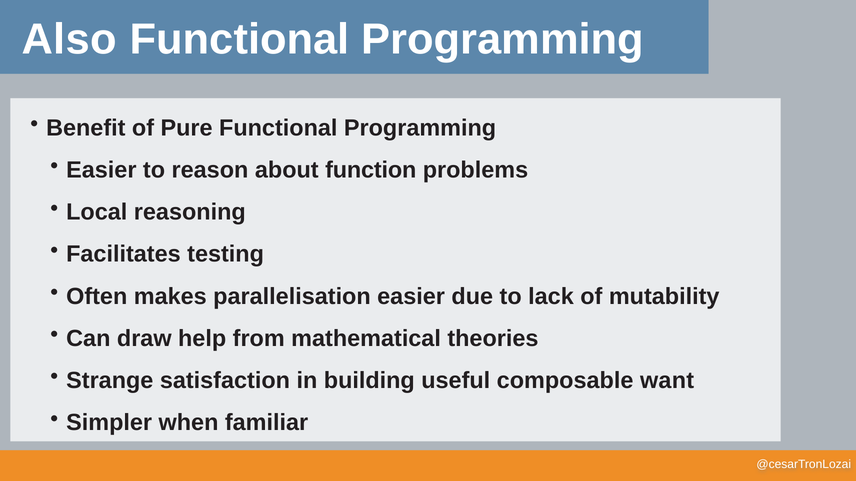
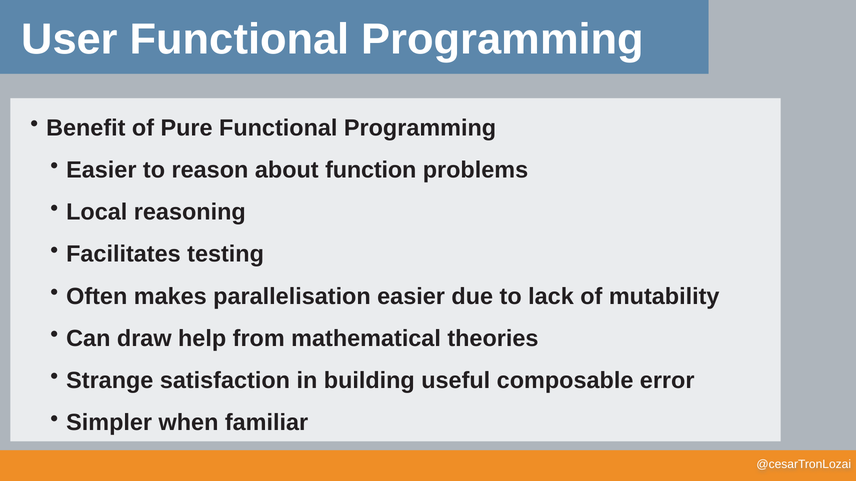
Also: Also -> User (70, 40)
want: want -> error (667, 381)
